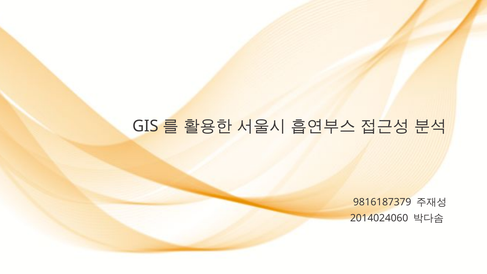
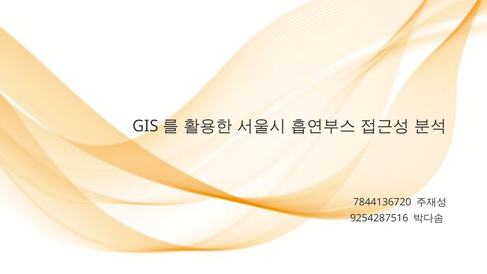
9816187379: 9816187379 -> 7844136720 (382, 202)
2014024060: 2014024060 -> 9254287516 (379, 218)
